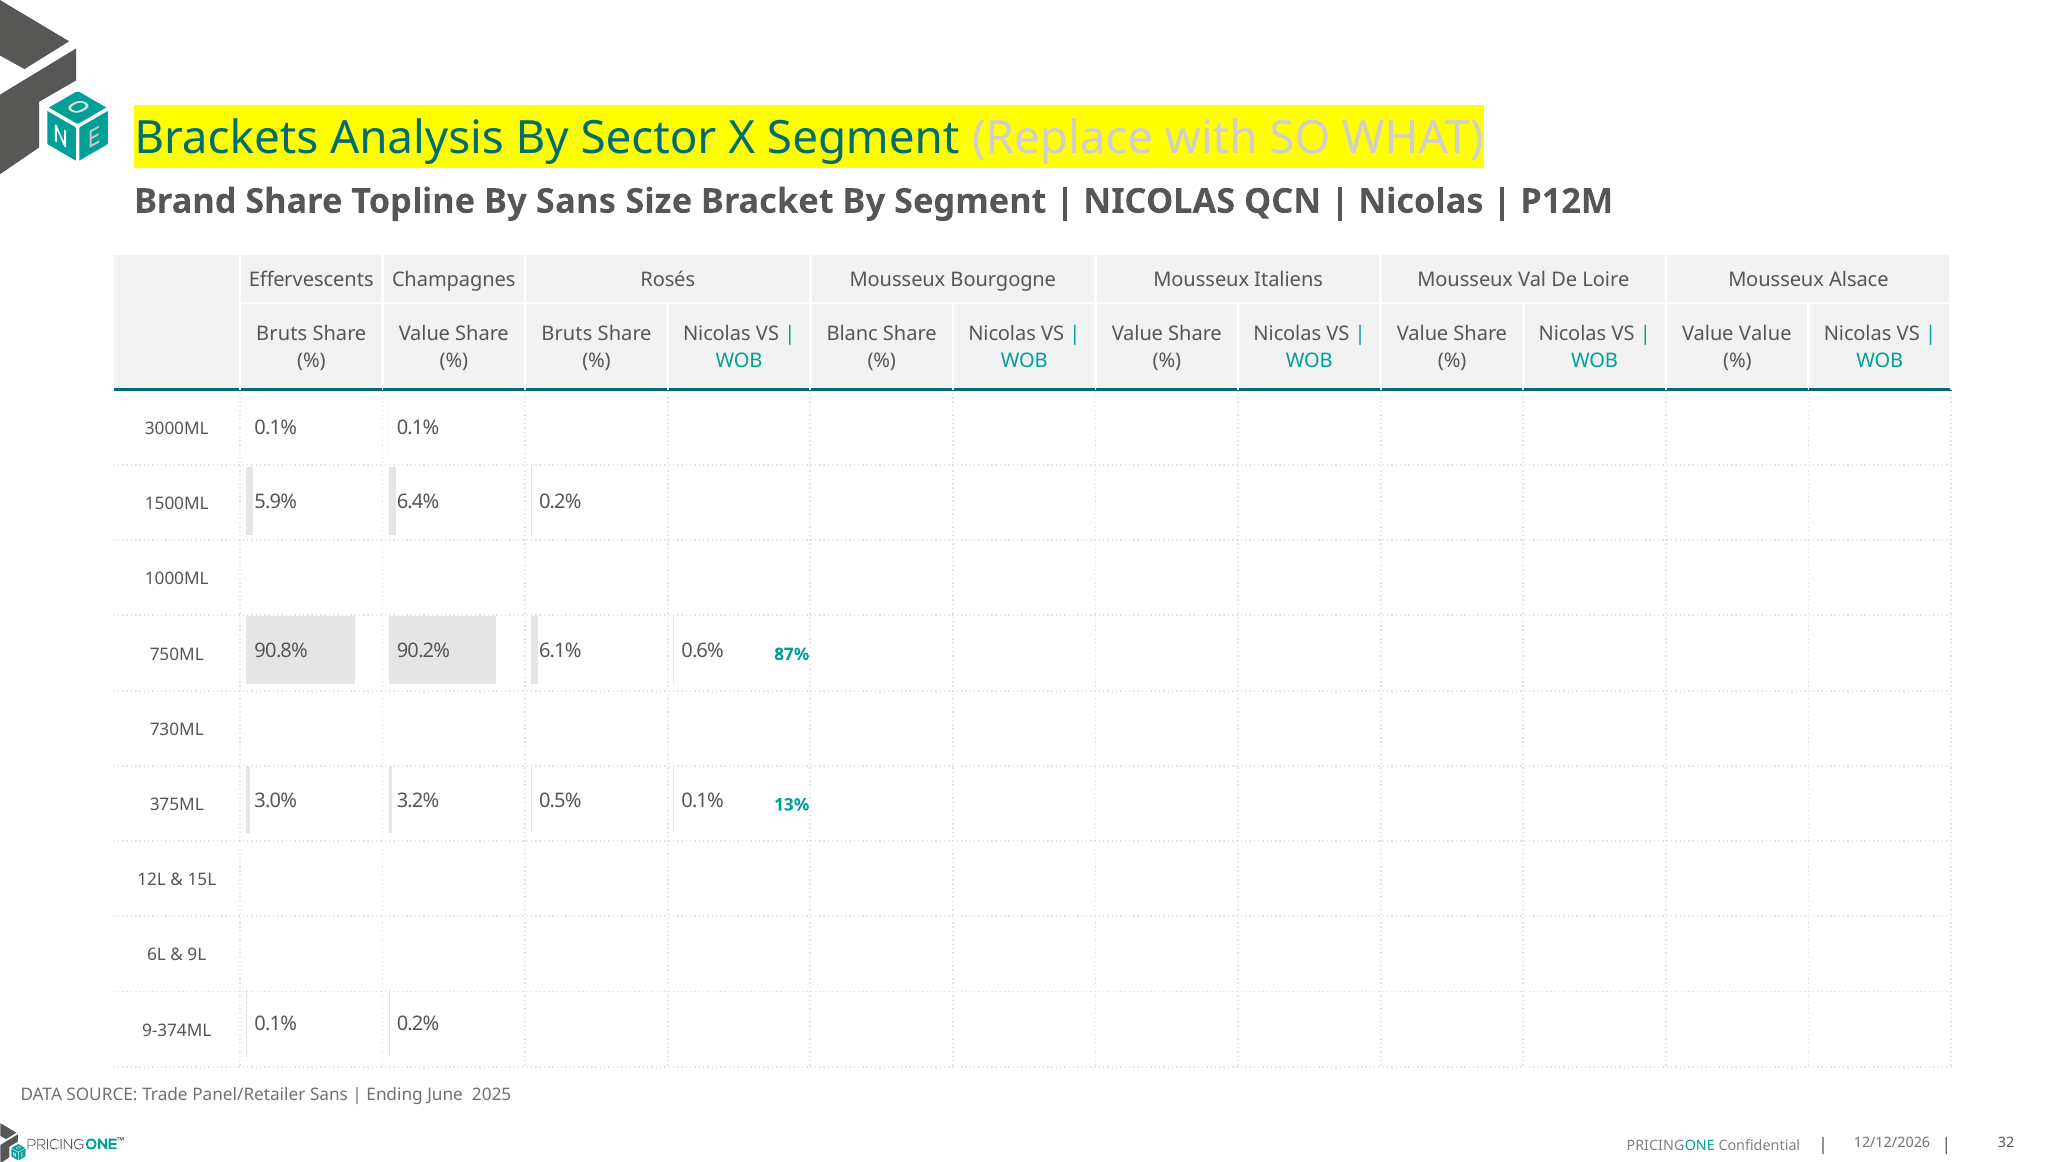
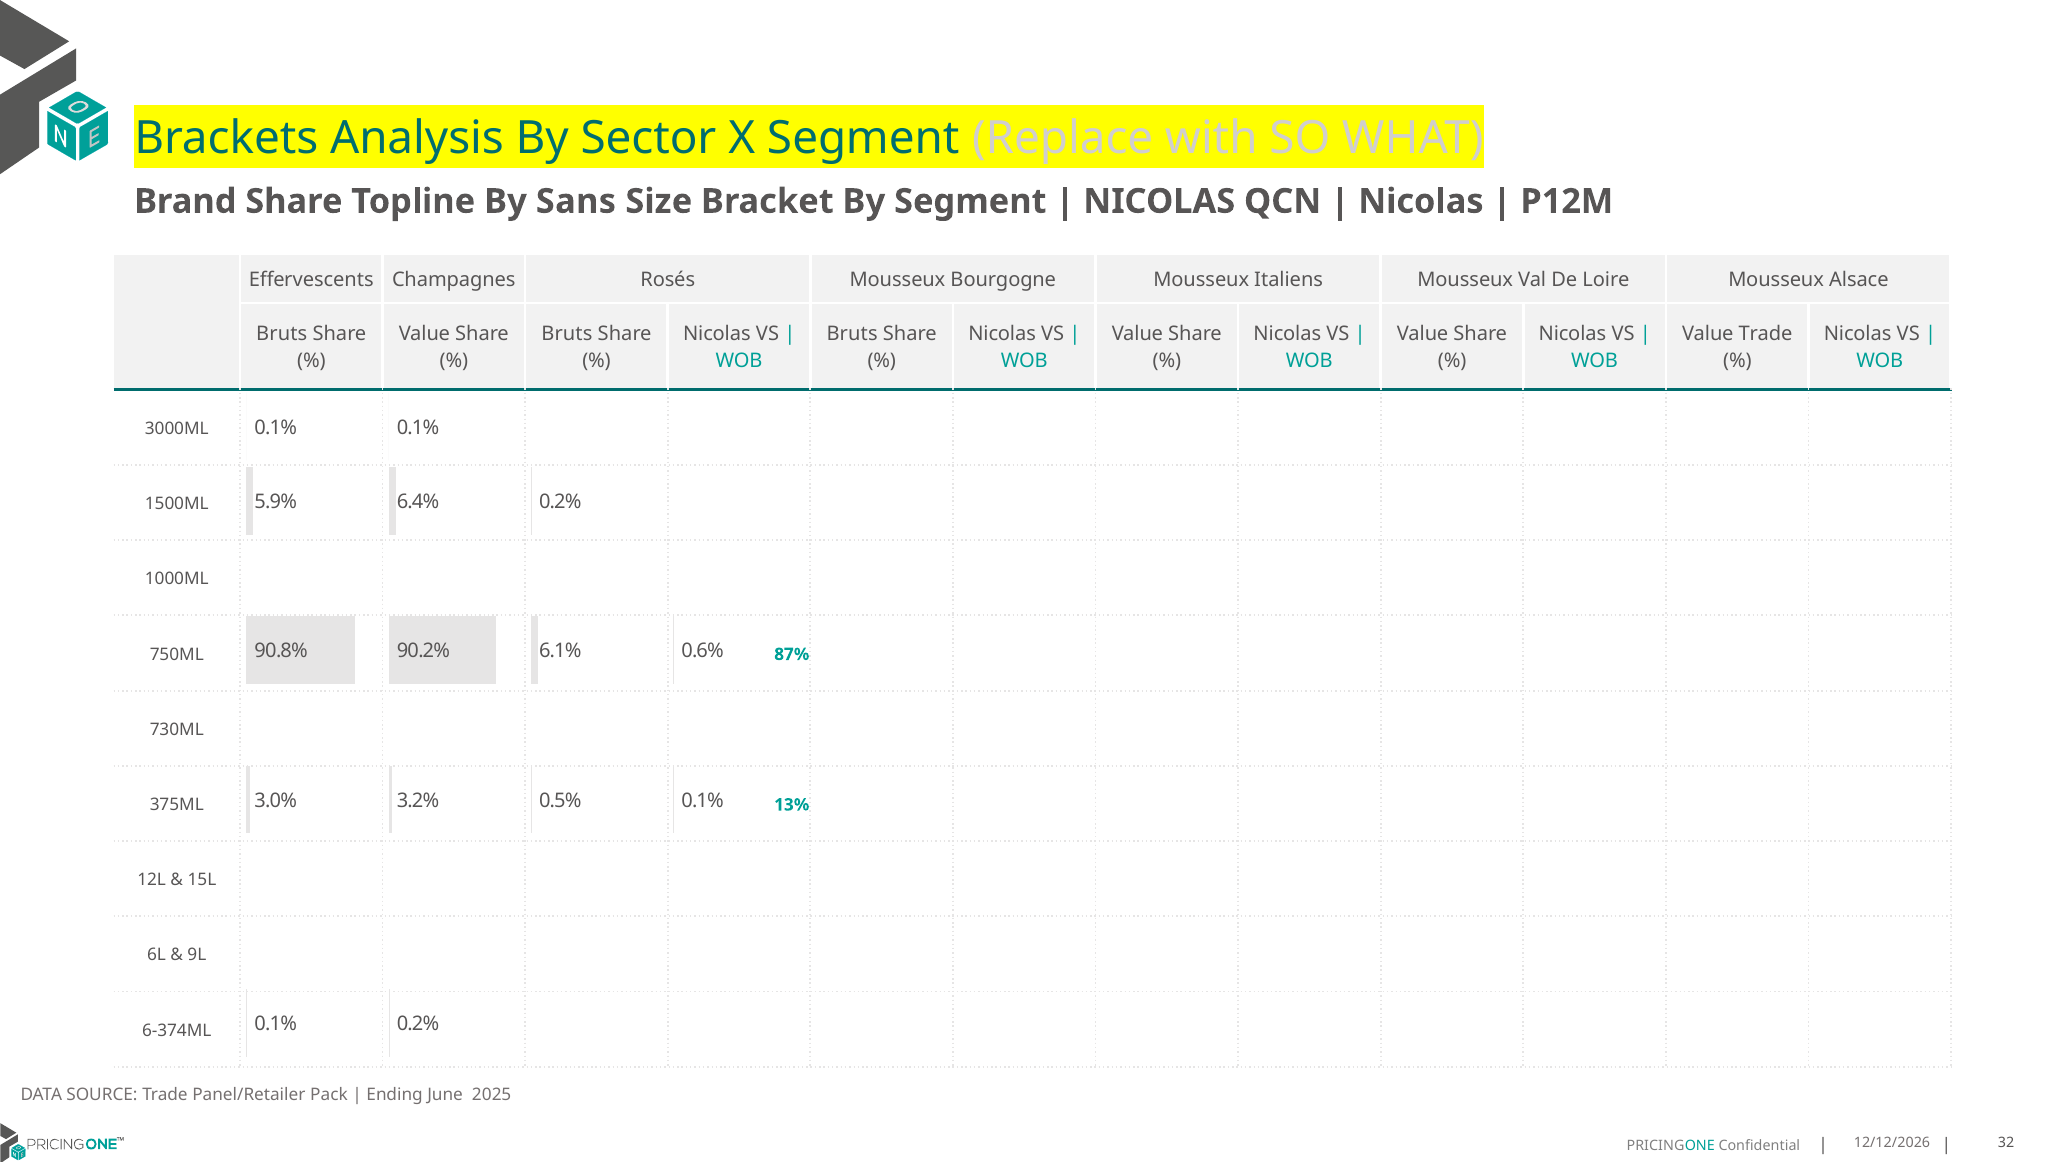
Blanc: Blanc -> Bruts (852, 334)
Value Value: Value -> Trade (1765, 334)
9-374ML: 9-374ML -> 6-374ML (177, 1030)
Panel/Retailer Sans: Sans -> Pack (329, 1094)
